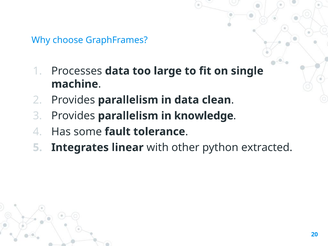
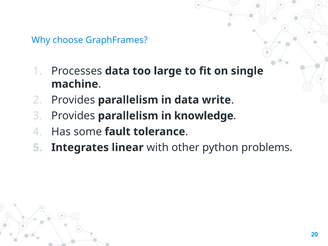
clean: clean -> write (216, 100)
extracted: extracted -> problems (267, 148)
